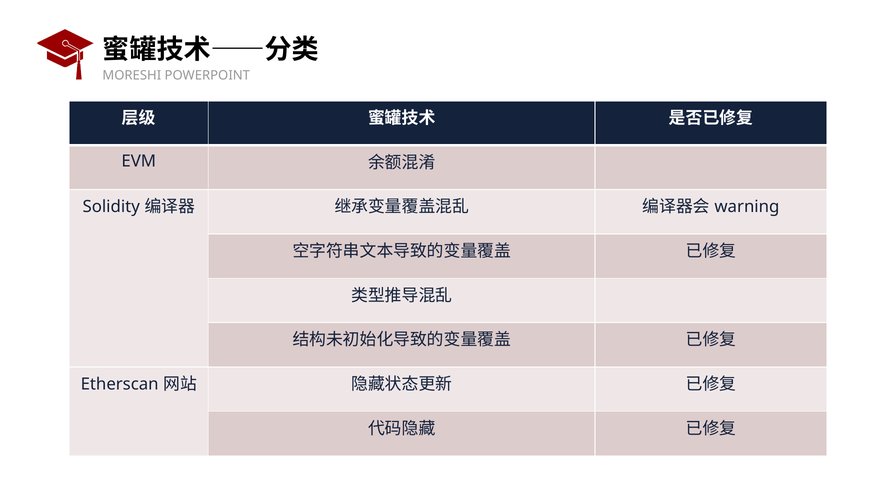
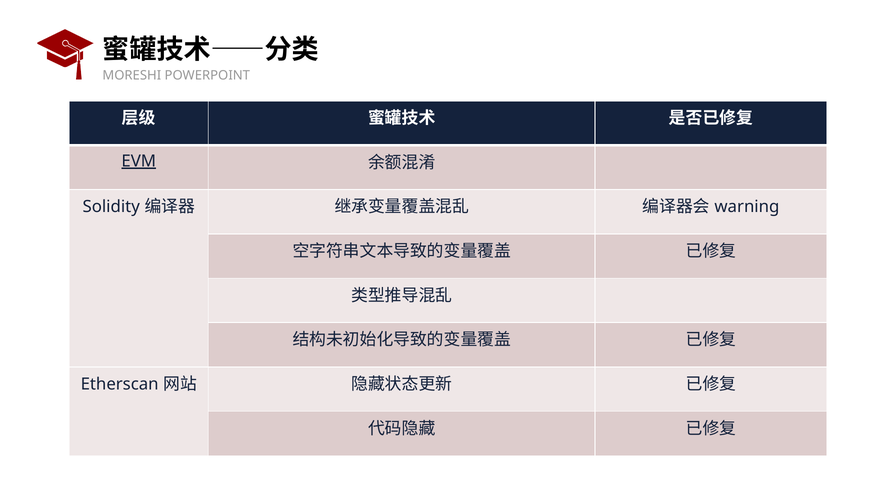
EVM underline: none -> present (139, 161)
